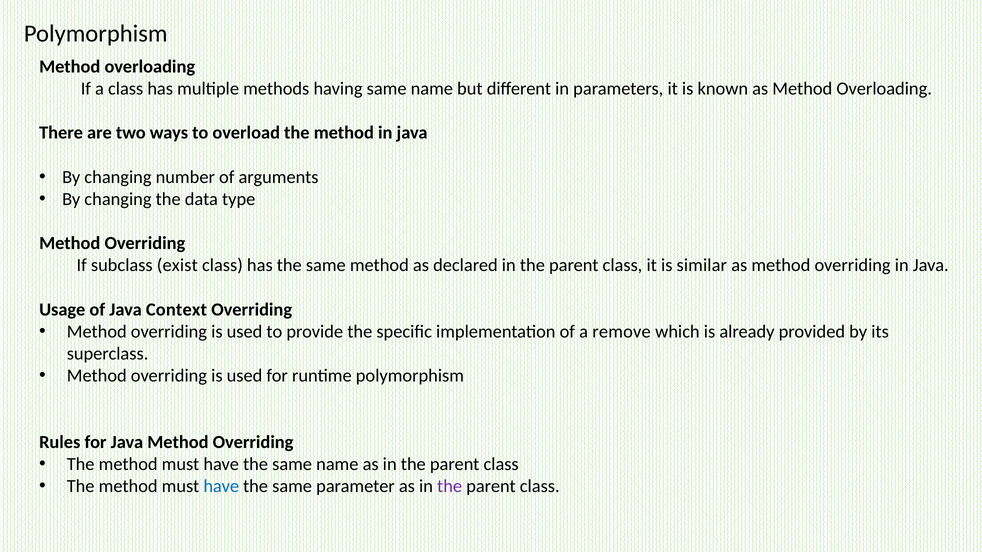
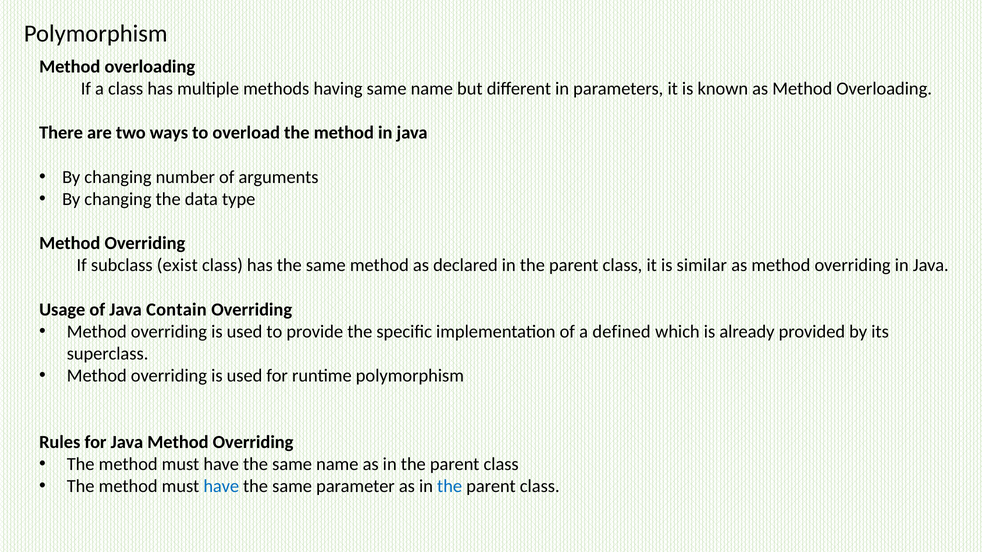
Context: Context -> Contain (176, 310)
remove: remove -> defined (622, 332)
the colour: purple -> blue (450, 486)
